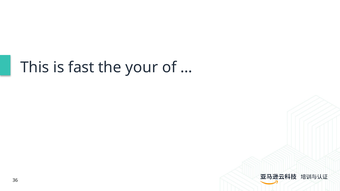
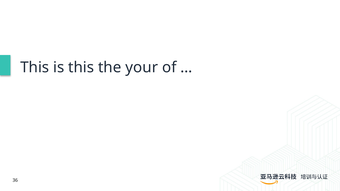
is fast: fast -> this (81, 67)
